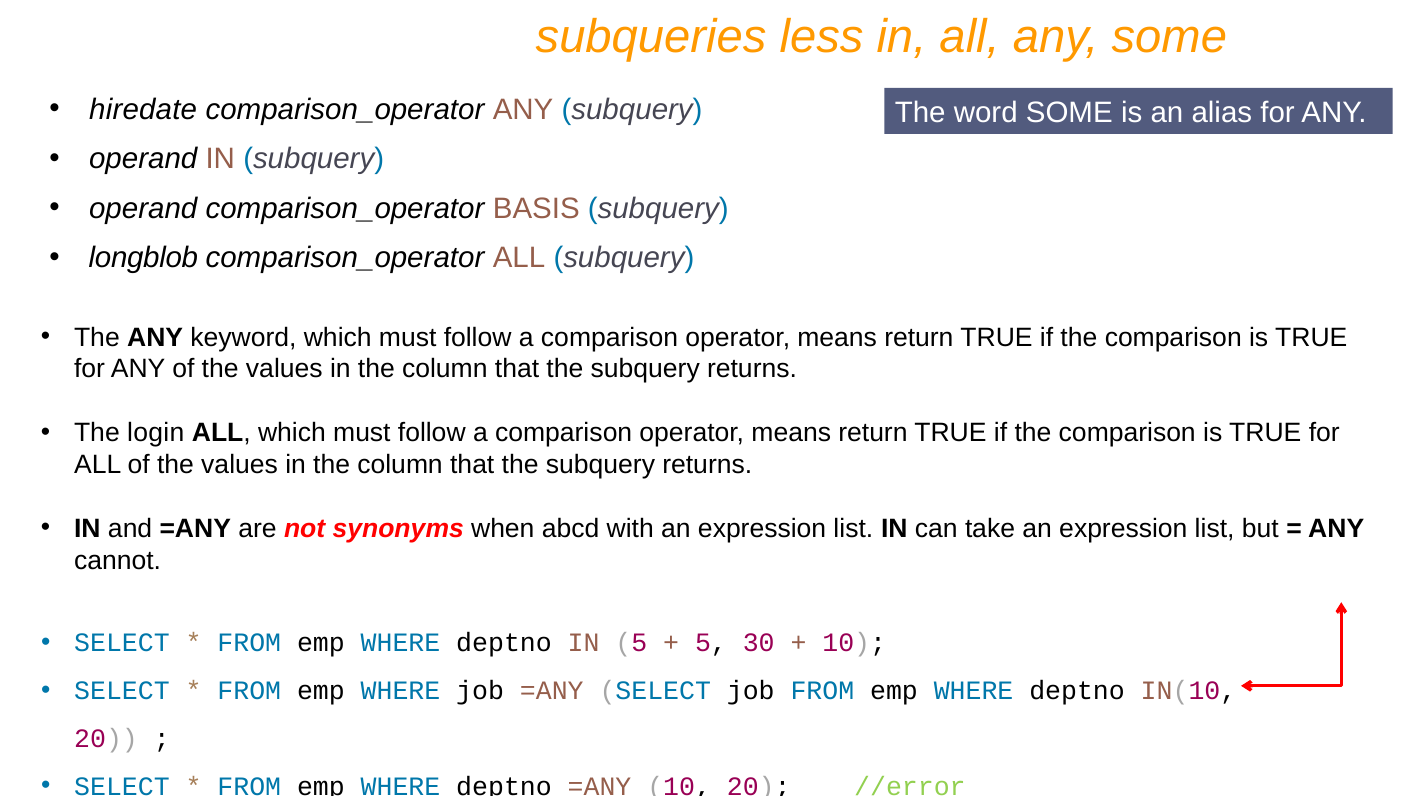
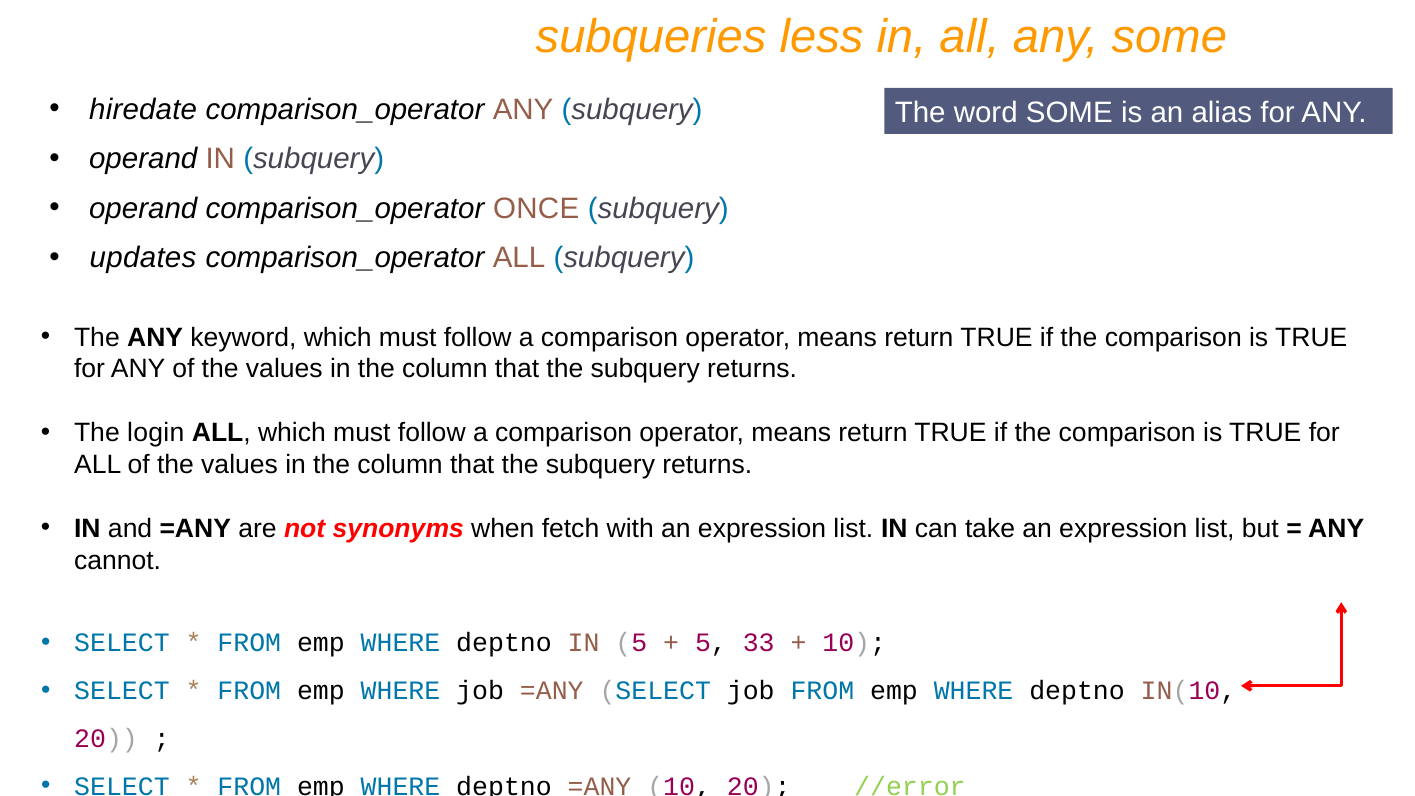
BASIS: BASIS -> ONCE (536, 208)
longblob: longblob -> updates (143, 258)
abcd: abcd -> fetch (571, 528)
30: 30 -> 33 (759, 643)
